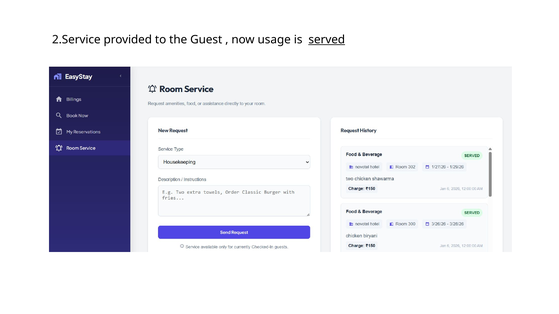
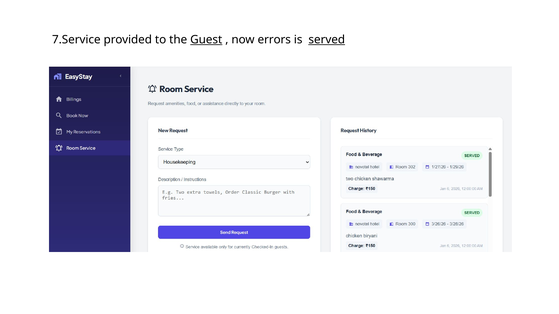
2.Service: 2.Service -> 7.Service (76, 40)
Guest underline: none -> present (206, 40)
usage: usage -> errors (274, 40)
